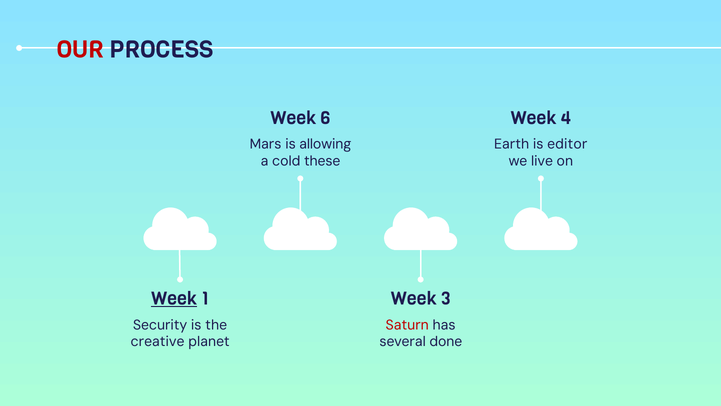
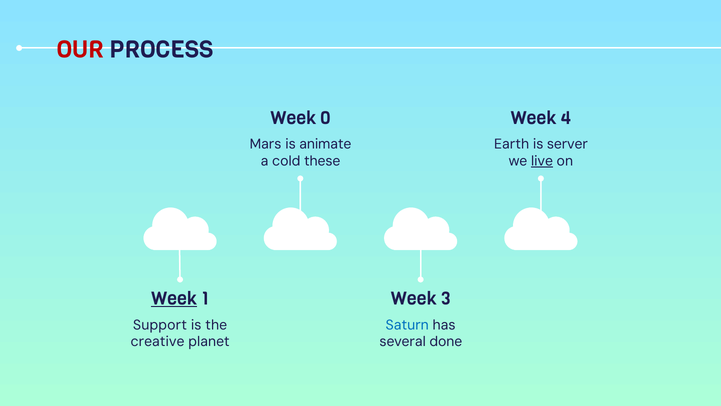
6: 6 -> 0 (325, 118)
allowing: allowing -> animate (325, 144)
editor: editor -> server (567, 144)
live underline: none -> present (542, 161)
Security: Security -> Support (160, 325)
Saturn colour: red -> blue (407, 325)
